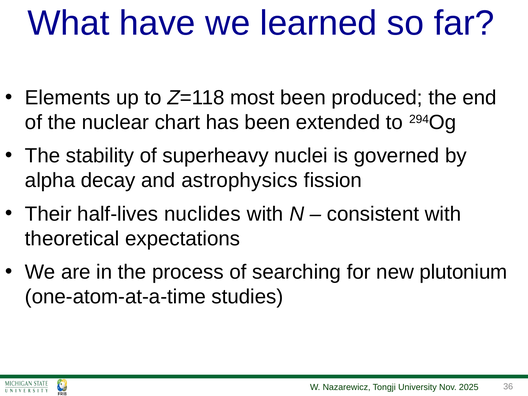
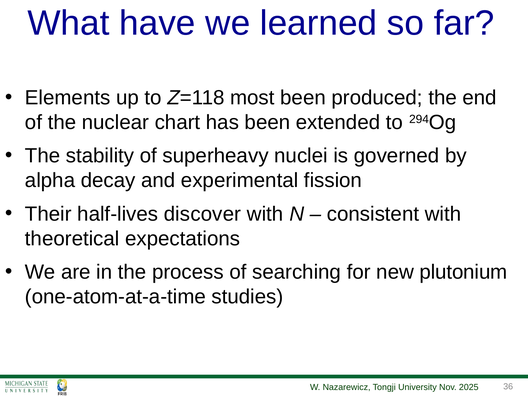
astrophysics: astrophysics -> experimental (240, 180)
nuclides: nuclides -> discover (202, 214)
